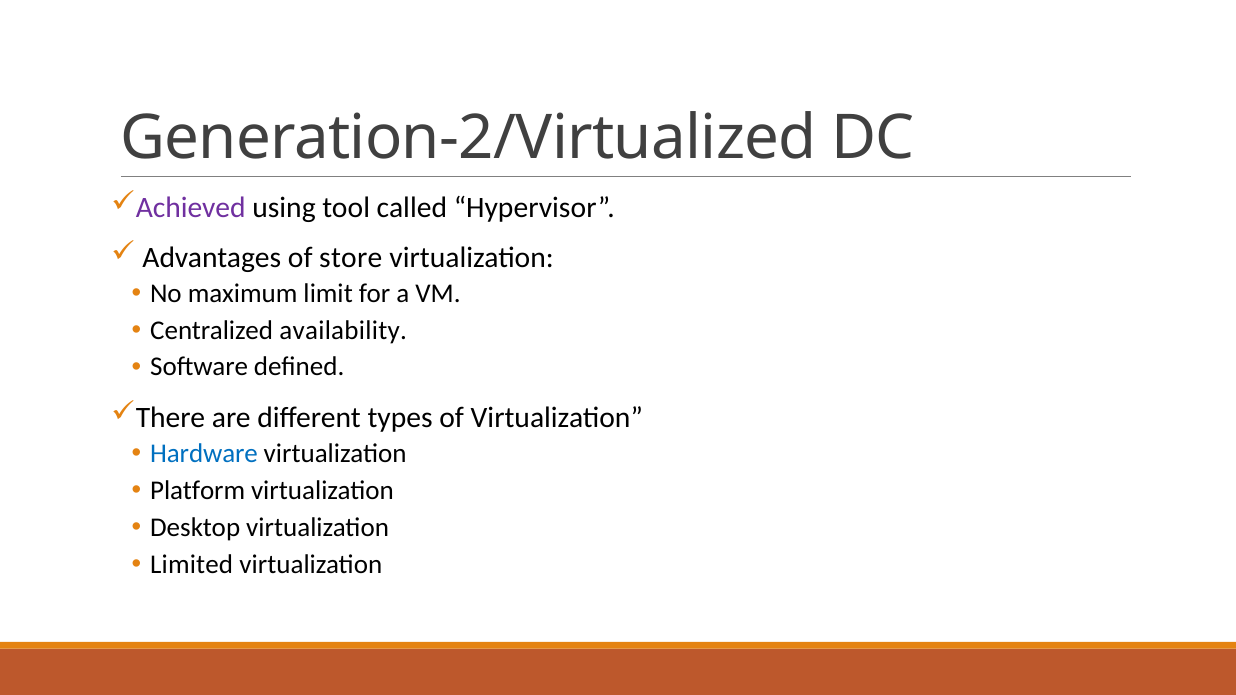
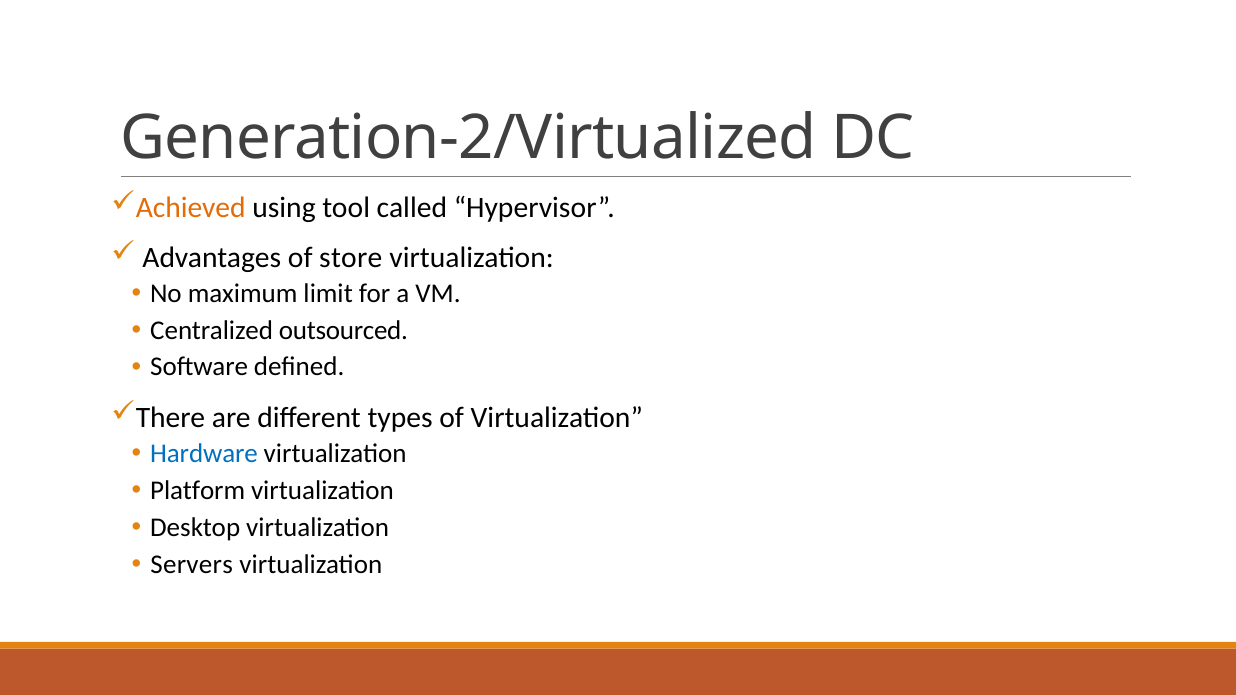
Achieved colour: purple -> orange (191, 208)
availability: availability -> outsourced (343, 330)
Limited: Limited -> Servers (192, 565)
